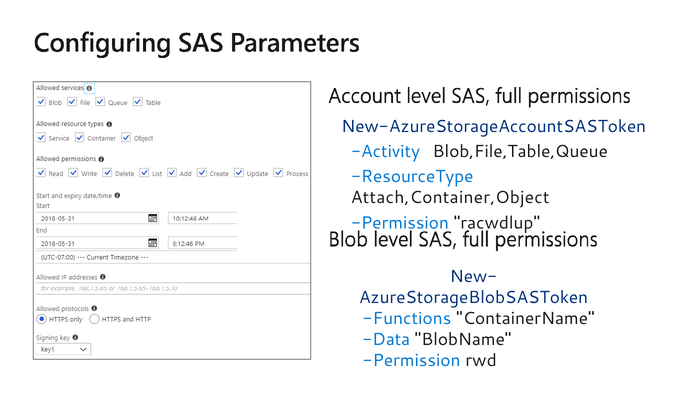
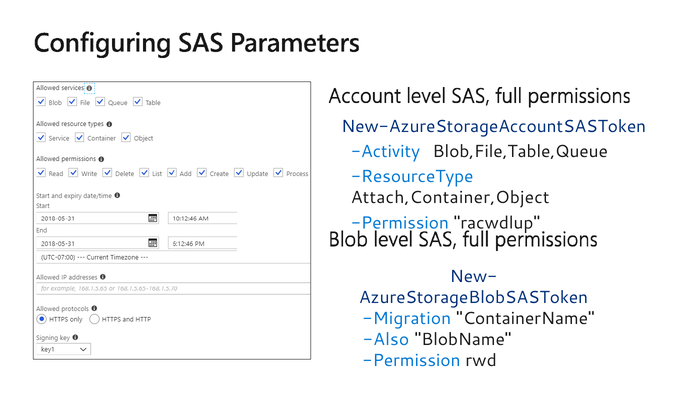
Functions: Functions -> Migration (407, 318)
Data: Data -> Also (386, 339)
